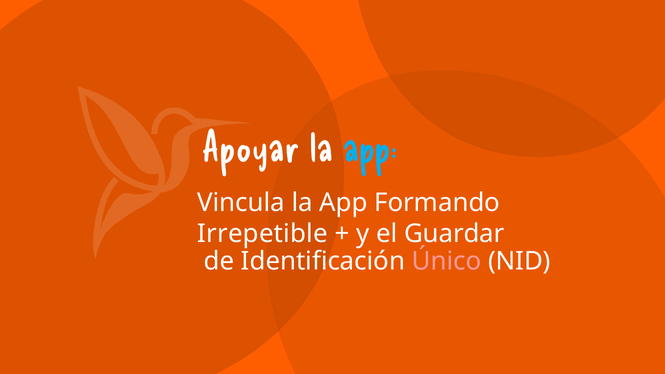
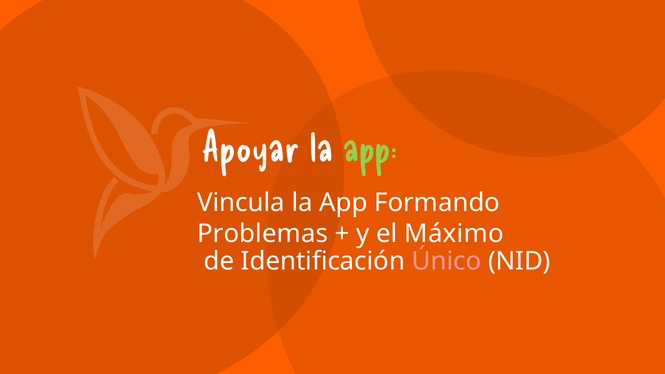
app colour: light blue -> light green (370, 148)
Irrepetible: Irrepetible -> Problemas (263, 234)
Guardar: Guardar -> Máximo (454, 234)
